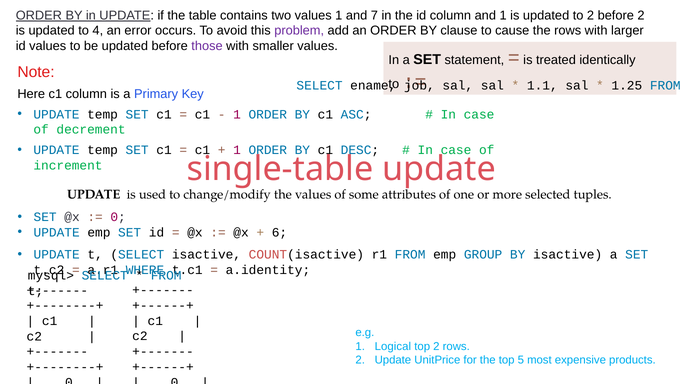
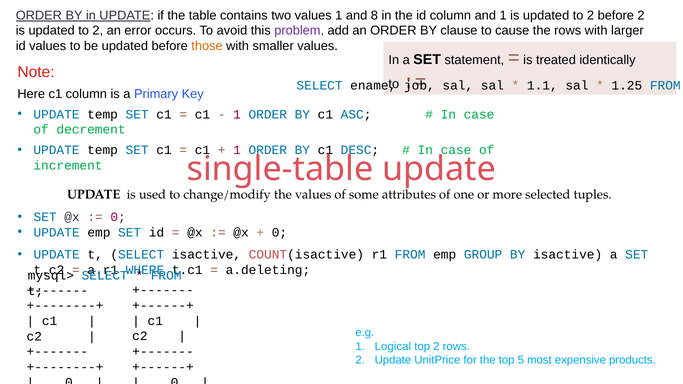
7: 7 -> 8 (374, 15)
4: 4 -> 2 (98, 31)
those colour: purple -> orange (207, 46)
6: 6 -> 0 (279, 233)
a.identity: a.identity -> a.deleting (268, 270)
